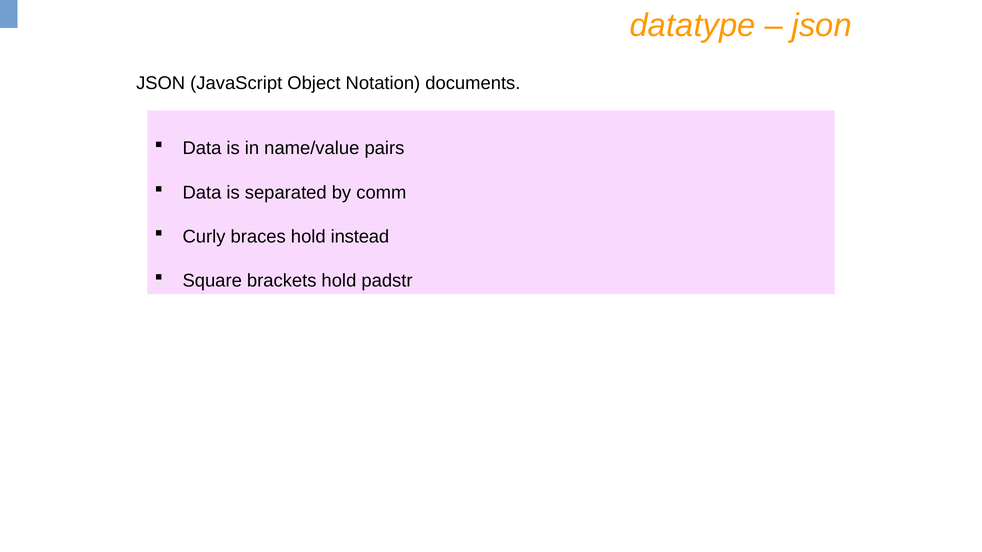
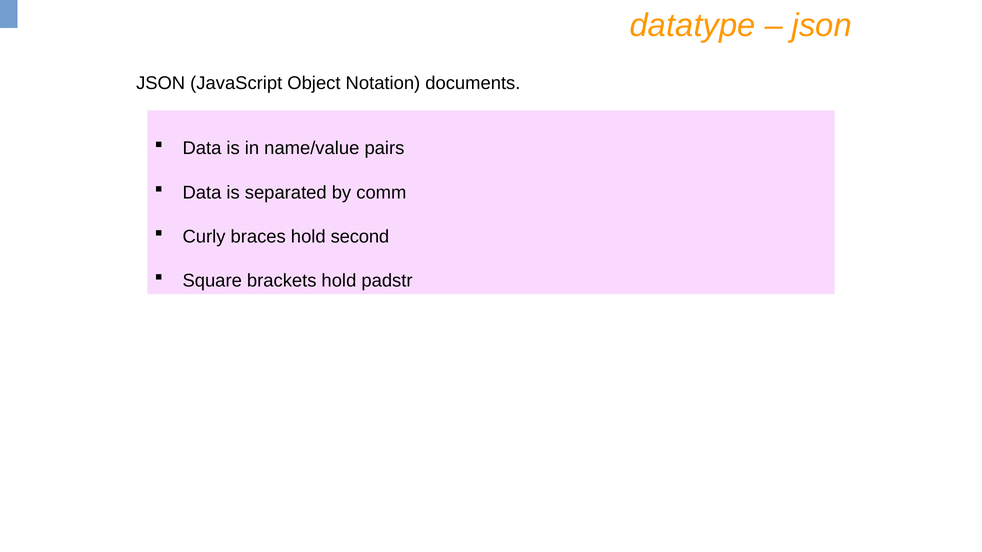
instead: instead -> second (360, 237)
